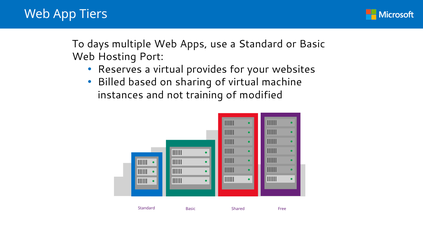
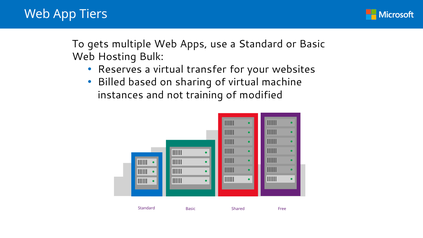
days: days -> gets (98, 44)
Port: Port -> Bulk (151, 57)
provides: provides -> transfer (207, 69)
